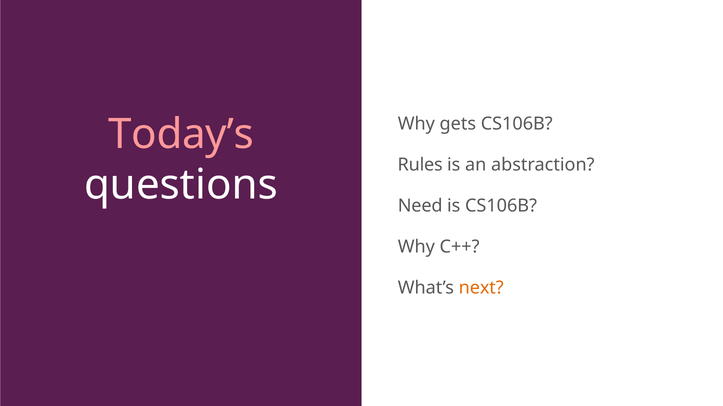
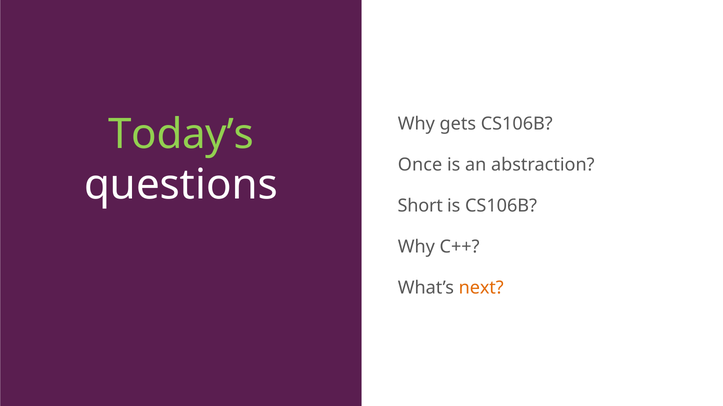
Today’s colour: pink -> light green (181, 134)
Rules: Rules -> Once (420, 165)
Need: Need -> Short (420, 206)
